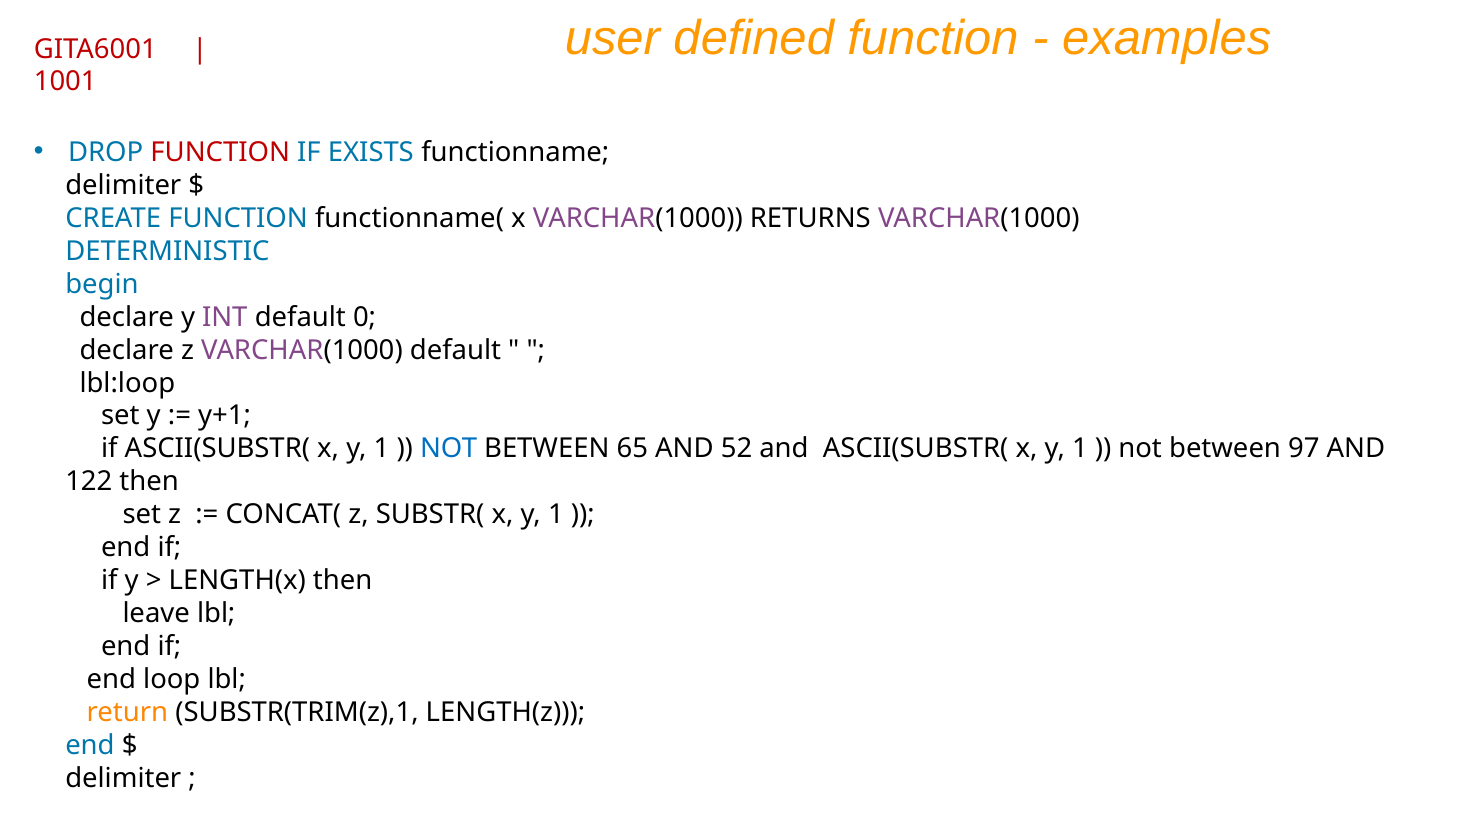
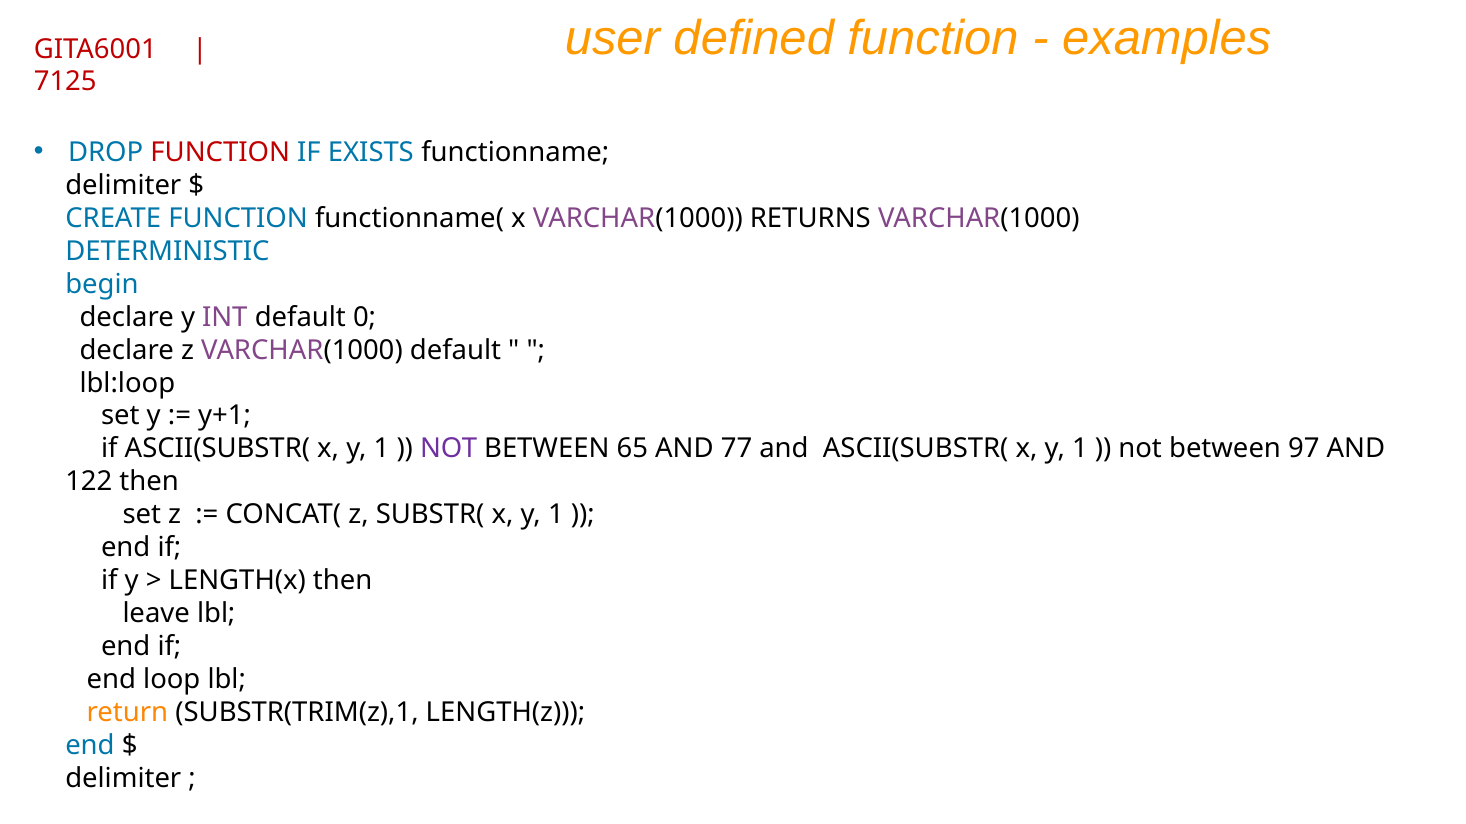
1001: 1001 -> 7125 (65, 82)
NOT colour: blue -> purple (449, 449)
52: 52 -> 77 (737, 449)
